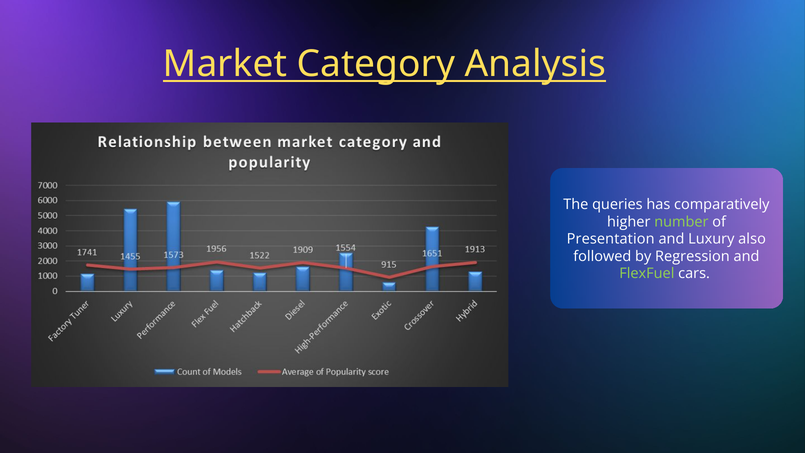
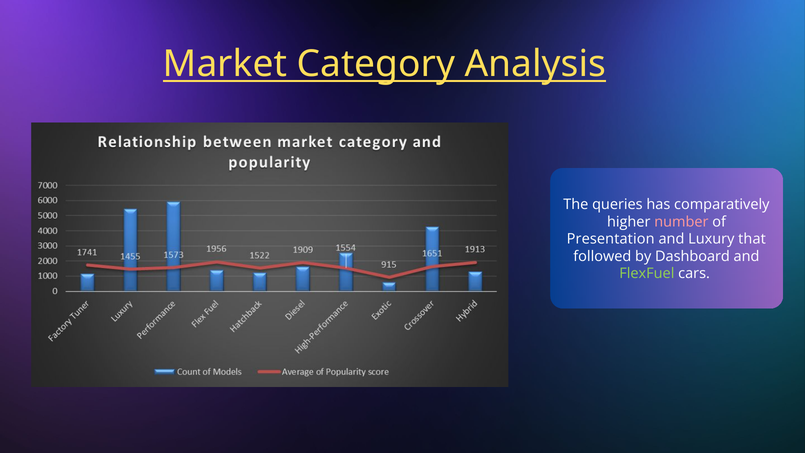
number colour: light green -> pink (681, 222)
also: also -> that (752, 239)
Regression: Regression -> Dashboard (692, 256)
